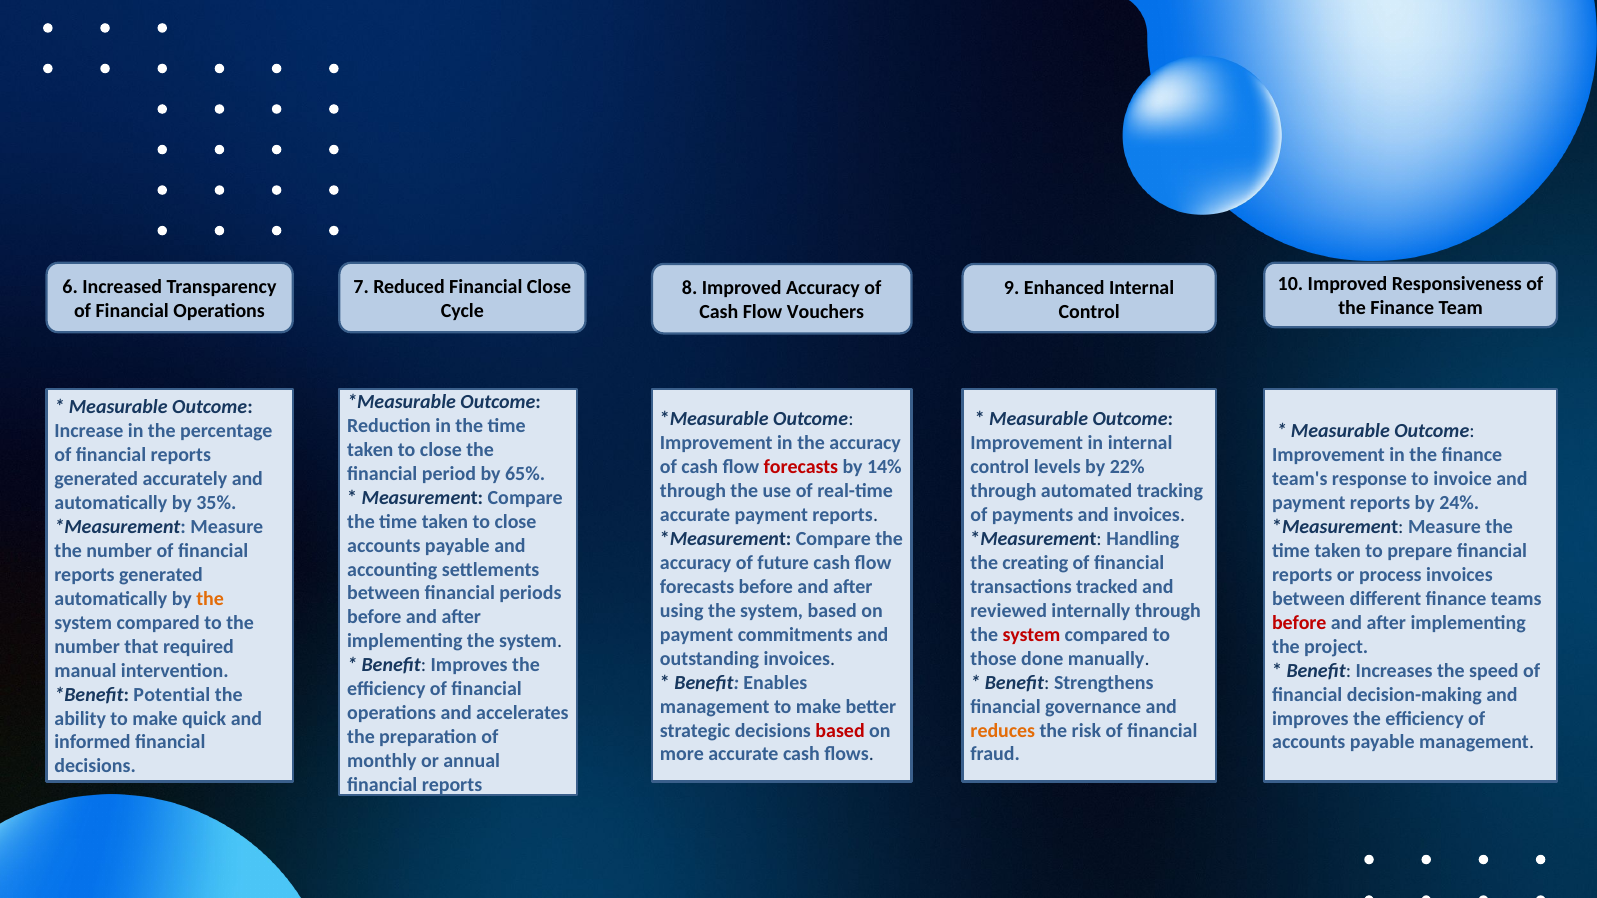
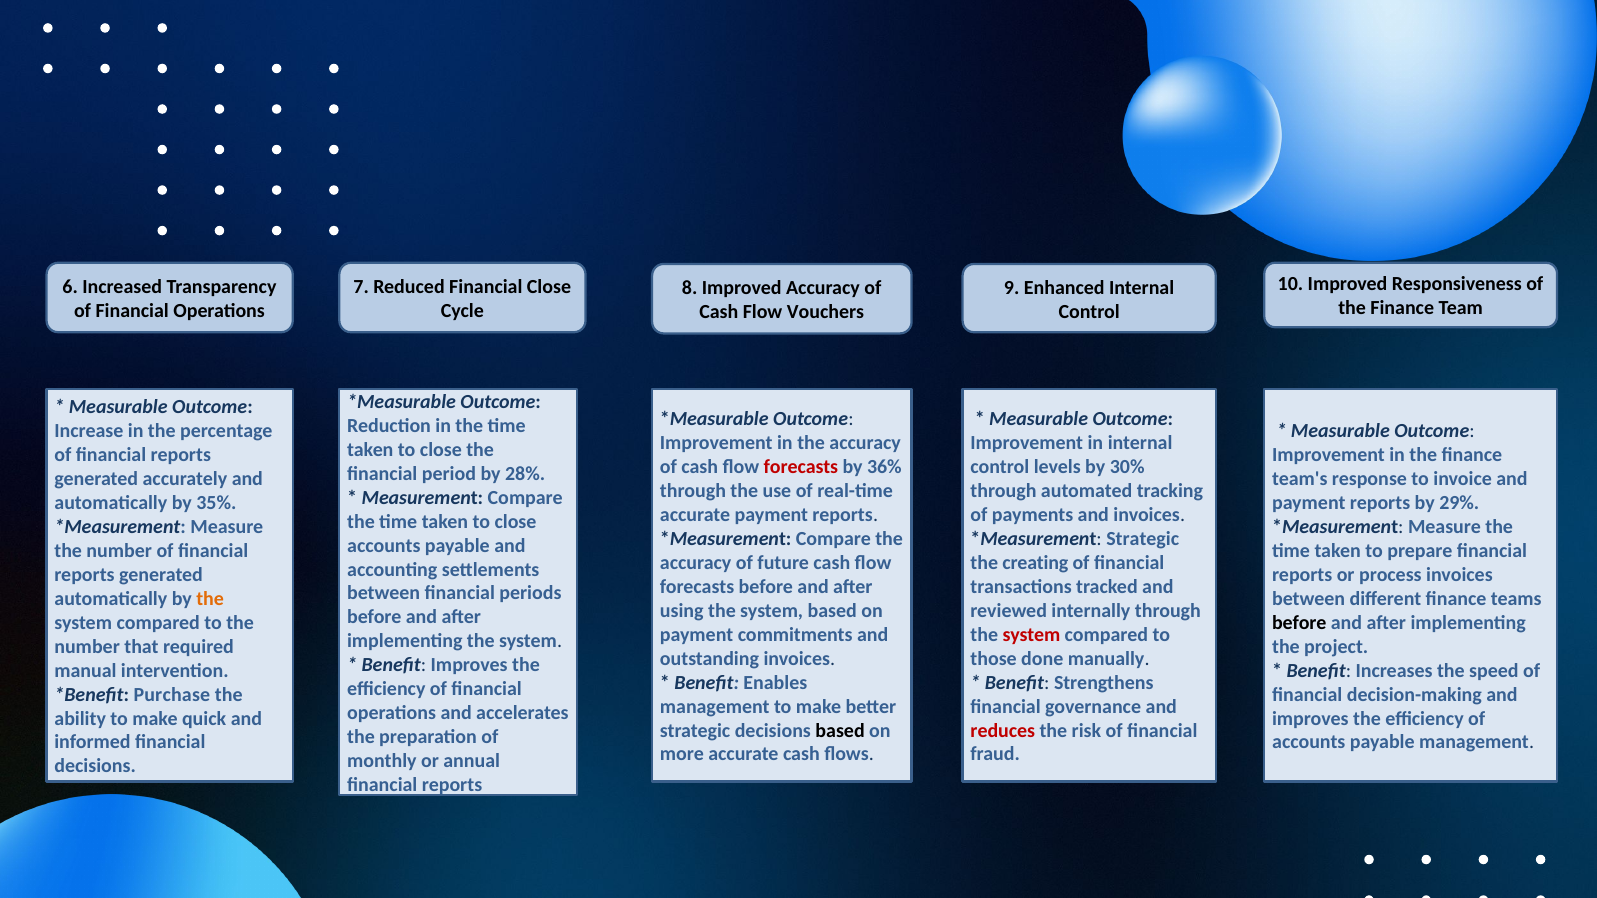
14%: 14% -> 36% (884, 467)
22%: 22% -> 30% (1127, 467)
65%: 65% -> 28% (525, 474)
24%: 24% -> 29% (1459, 503)
Handling: Handling -> Strategic (1143, 539)
before colour: red -> black (1299, 623)
Potential: Potential -> Purchase (172, 695)
based colour: red -> black (840, 731)
reduces colour: orange -> red (1003, 731)
